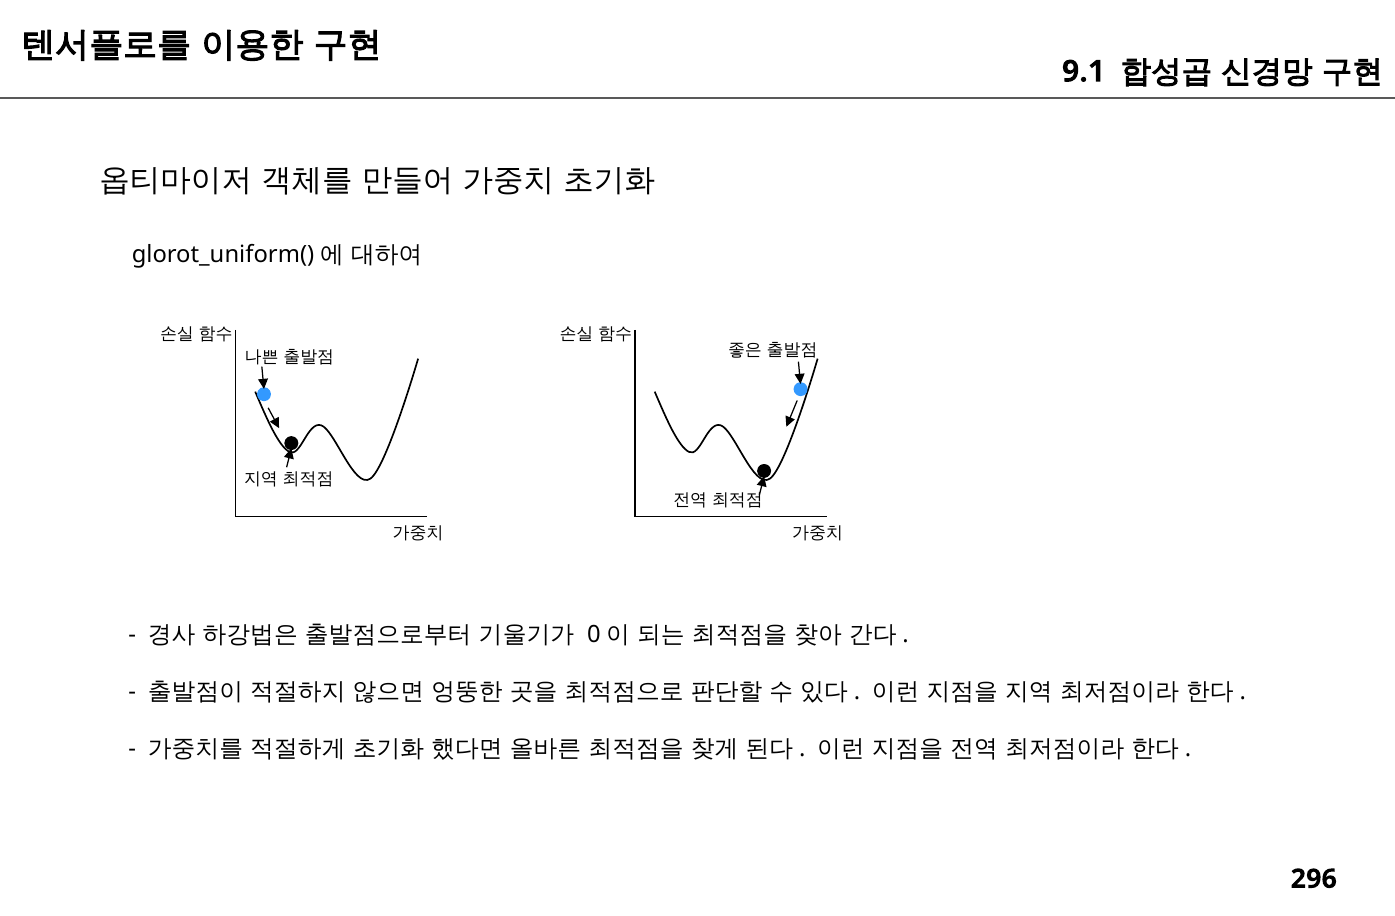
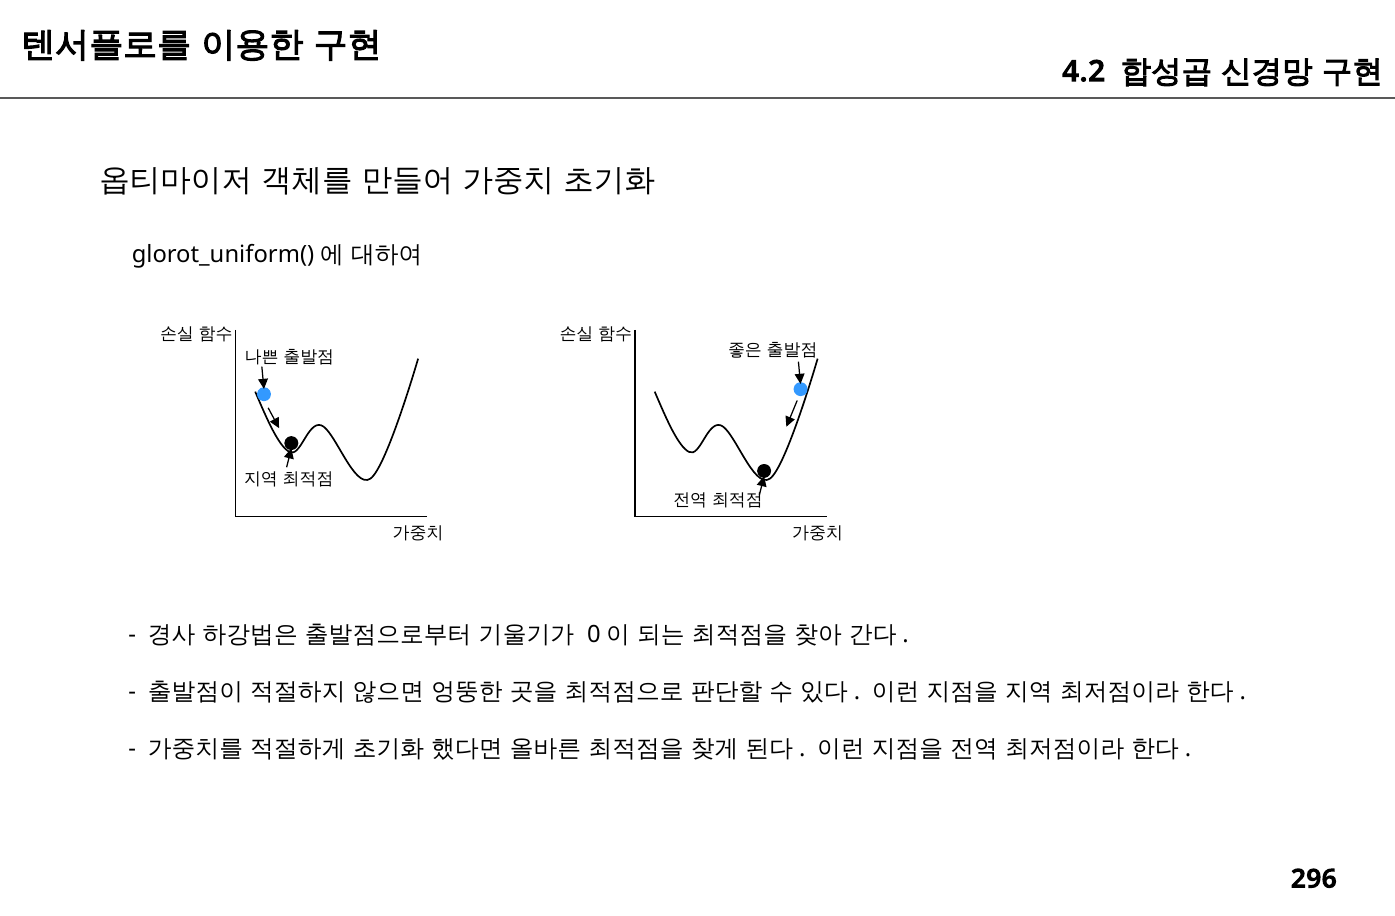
9.1: 9.1 -> 4.2 (1084, 71)
